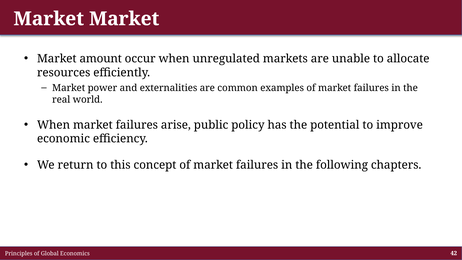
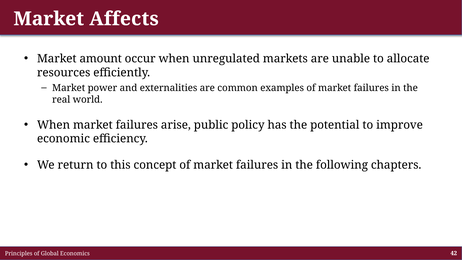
Market Market: Market -> Affects (124, 19)
